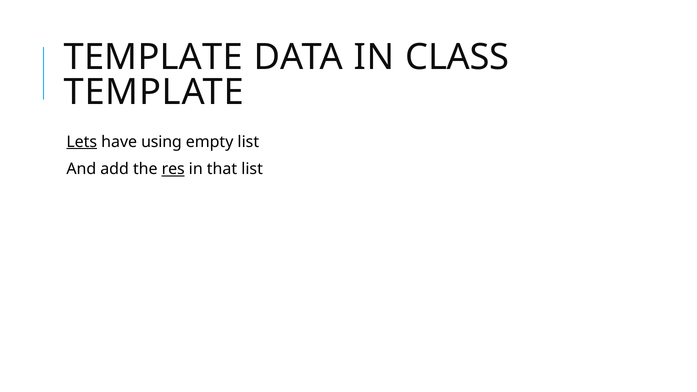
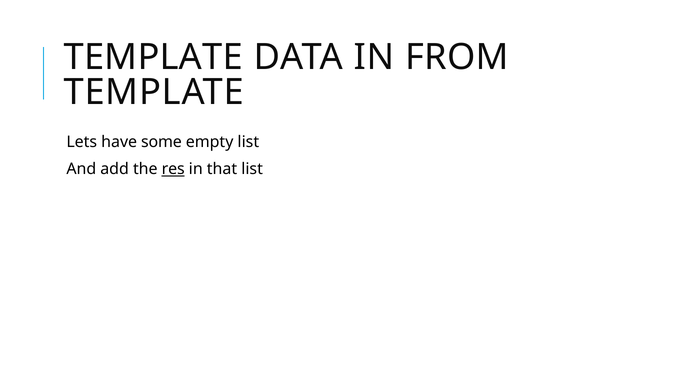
CLASS: CLASS -> FROM (457, 57)
Lets underline: present -> none (82, 142)
using: using -> some (161, 142)
